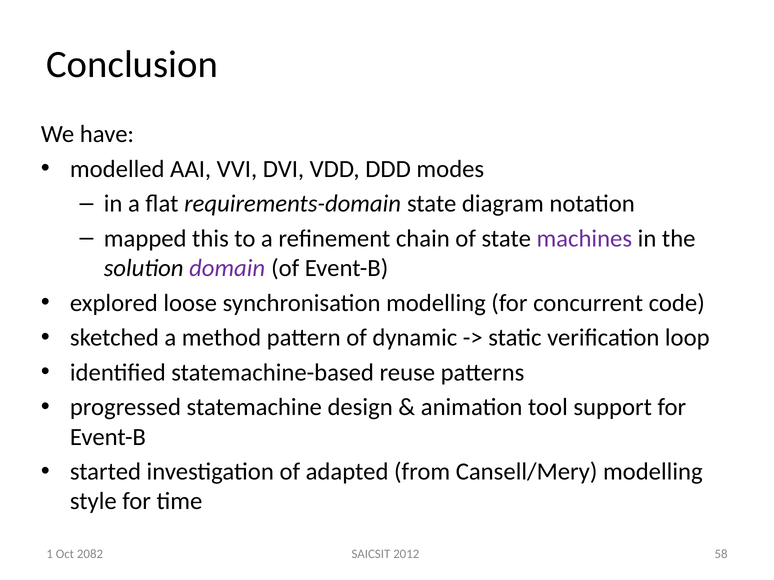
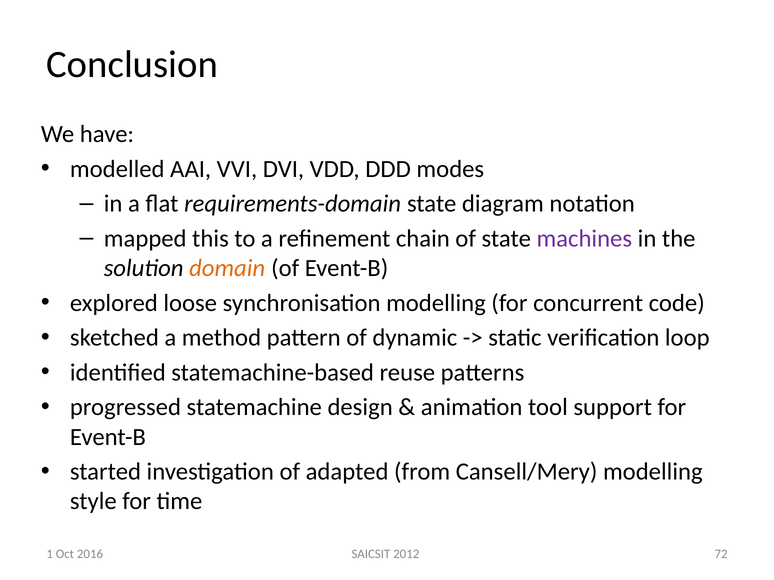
domain colour: purple -> orange (227, 268)
58: 58 -> 72 (721, 554)
2082: 2082 -> 2016 (90, 554)
